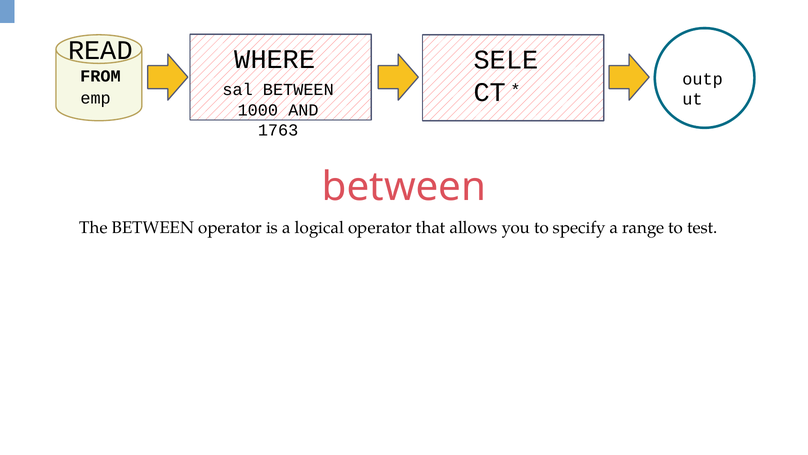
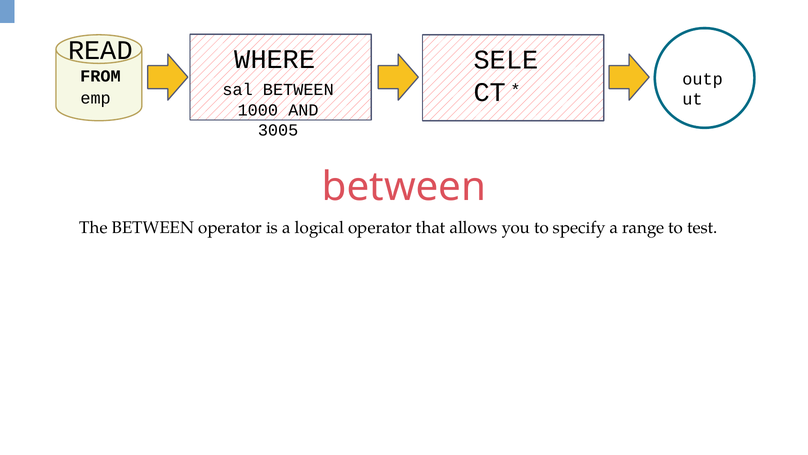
1763: 1763 -> 3005 (278, 130)
